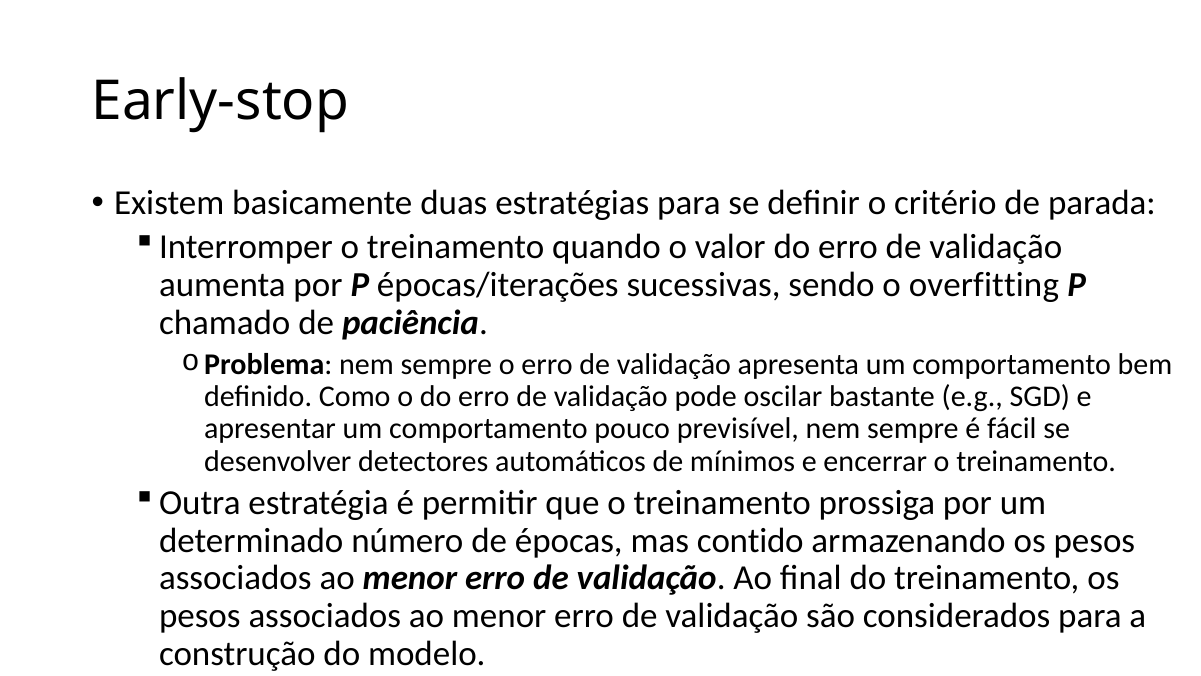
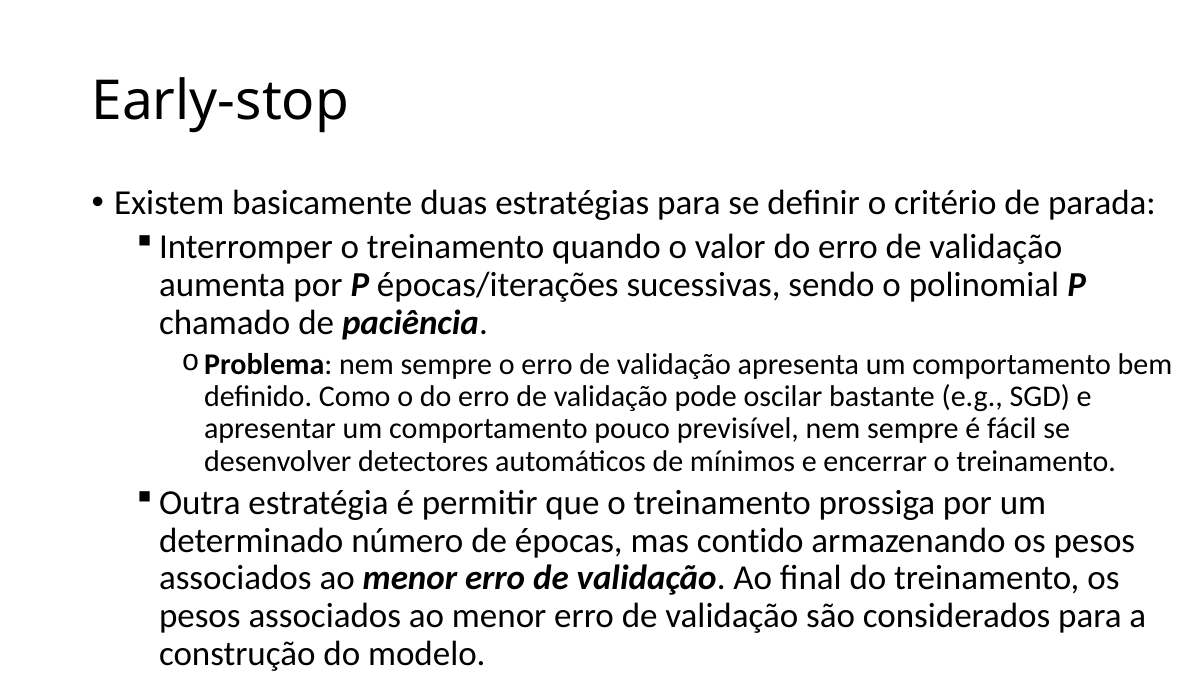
overfitting: overfitting -> polinomial (984, 285)
